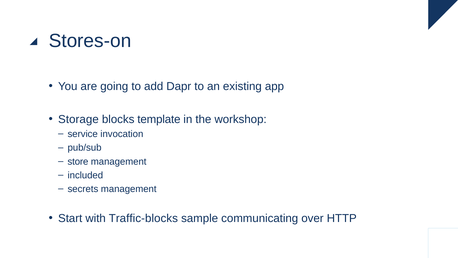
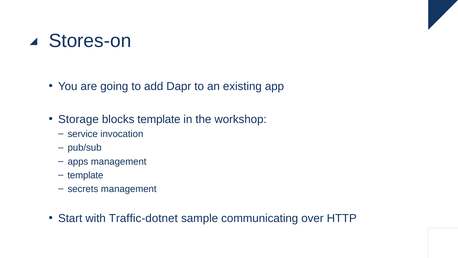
store: store -> apps (78, 161)
included: included -> template (85, 175)
Traffic-blocks: Traffic-blocks -> Traffic-dotnet (143, 218)
